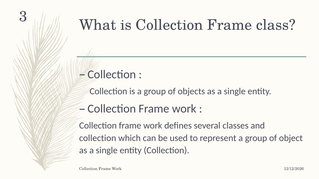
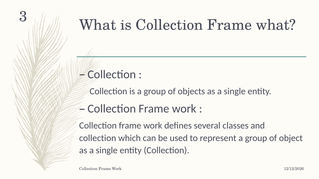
Frame class: class -> what (276, 25)
